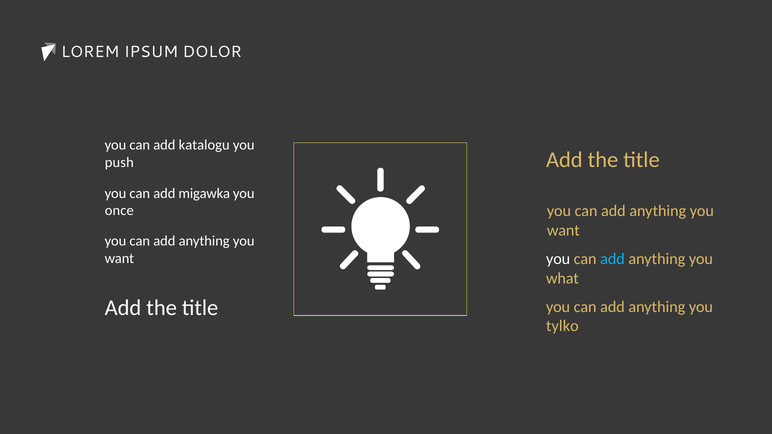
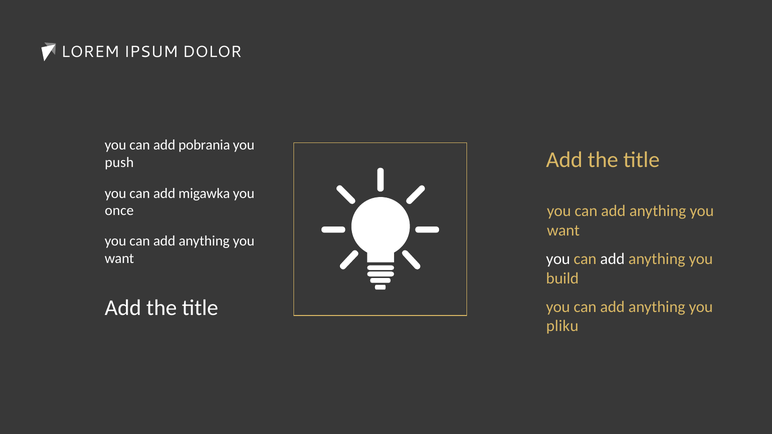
katalogu: katalogu -> pobrania (204, 145)
add colour: light blue -> white (612, 259)
what: what -> build (562, 278)
tylko: tylko -> pliku (562, 326)
